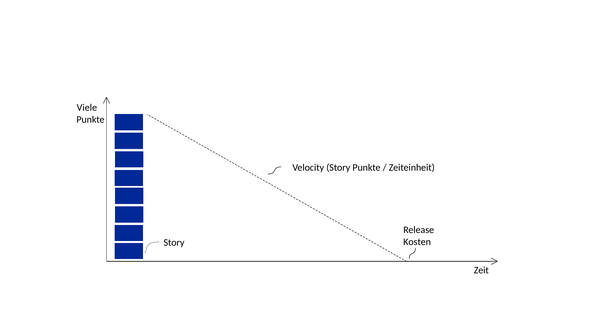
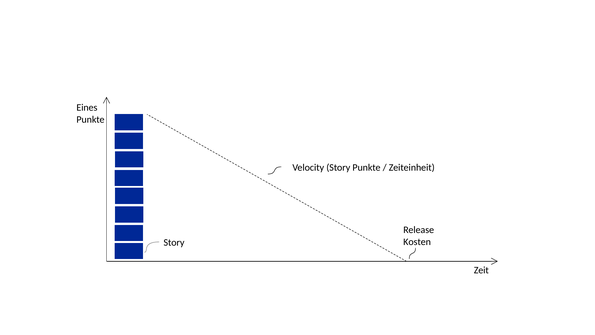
Viele: Viele -> Eines (87, 108)
